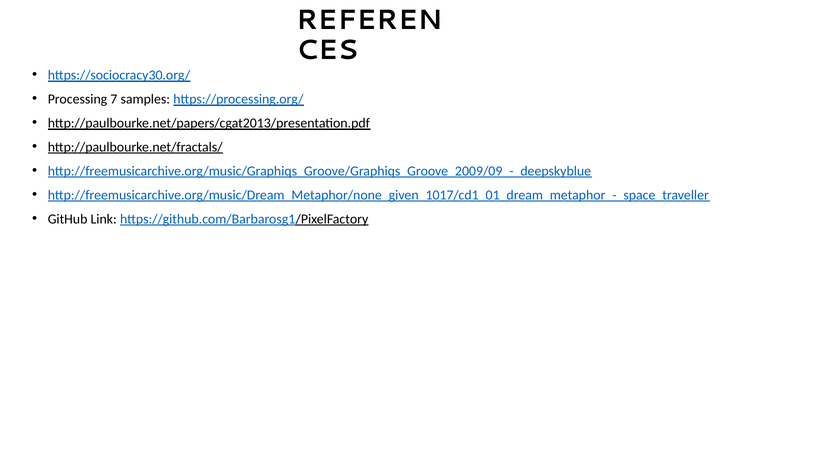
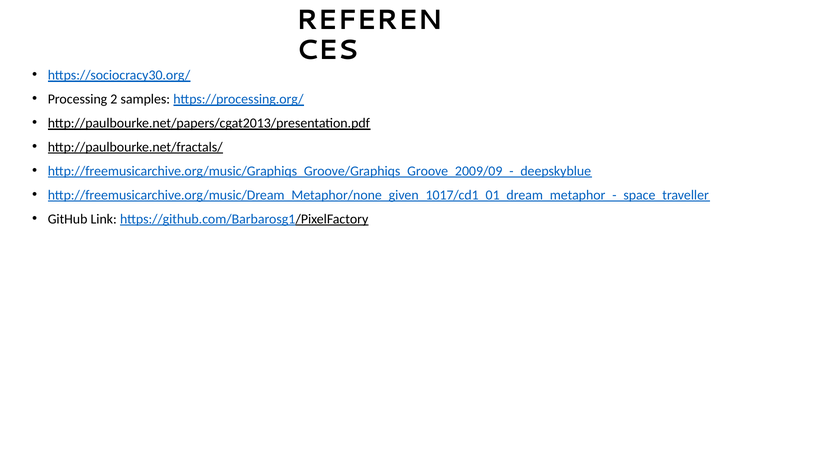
7: 7 -> 2 (114, 99)
